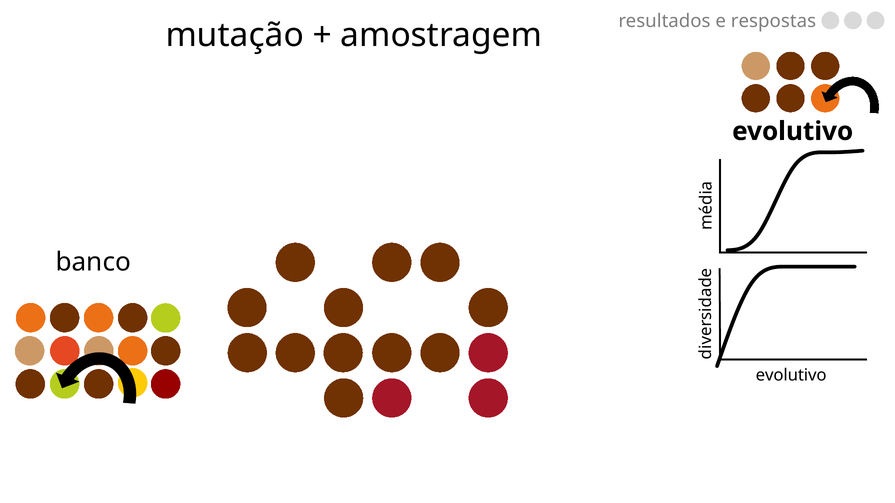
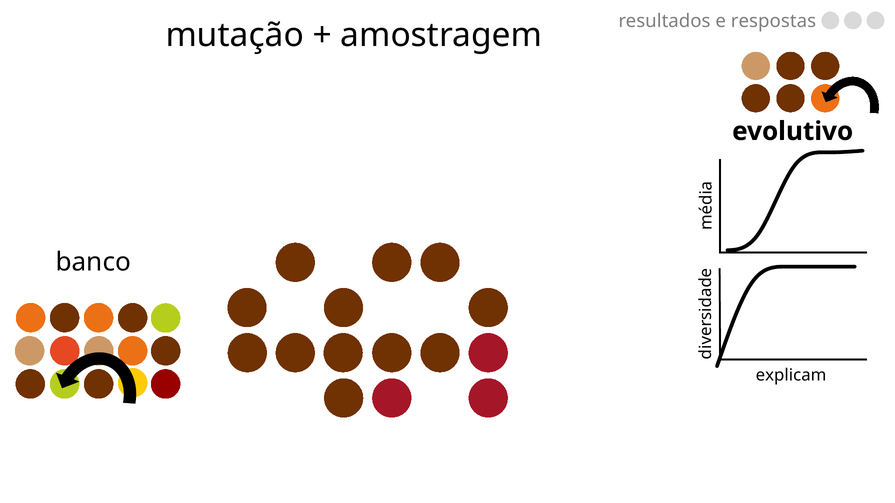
evolutivo: evolutivo -> explicam (791, 376)
